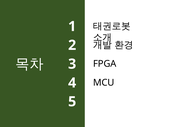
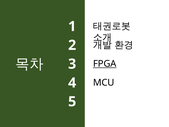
FPGA underline: none -> present (105, 64)
